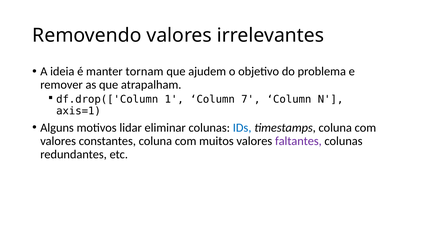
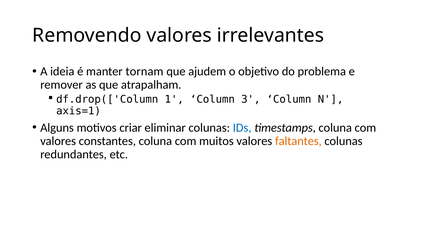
7: 7 -> 3 (251, 100)
lidar: lidar -> criar (131, 128)
faltantes colour: purple -> orange (298, 141)
